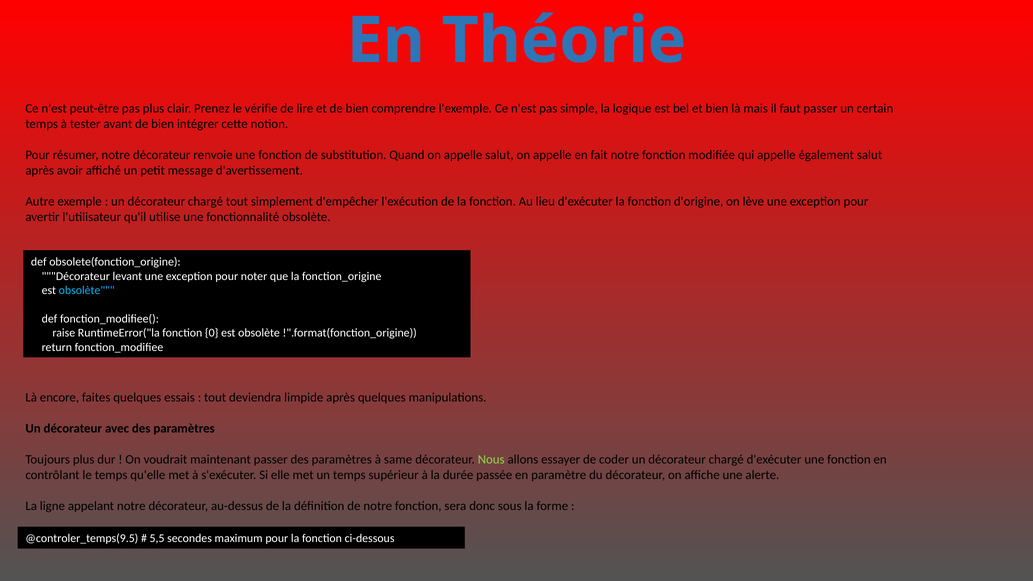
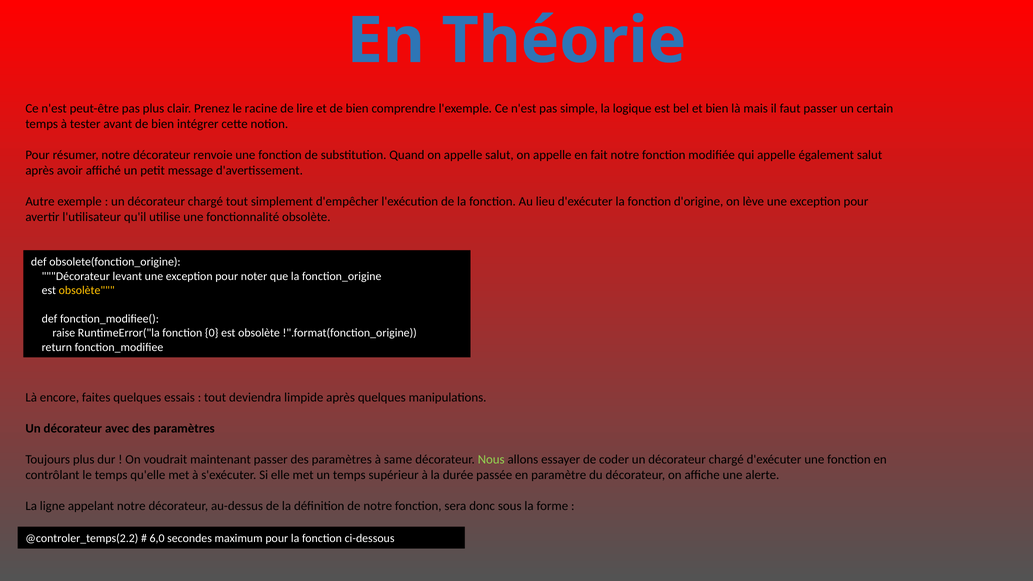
vérifie: vérifie -> racine (261, 109)
obsolète colour: light blue -> yellow (87, 290)
@controler_temps(9.5: @controler_temps(9.5 -> @controler_temps(2.2 (82, 539)
5,5: 5,5 -> 6,0 (157, 539)
